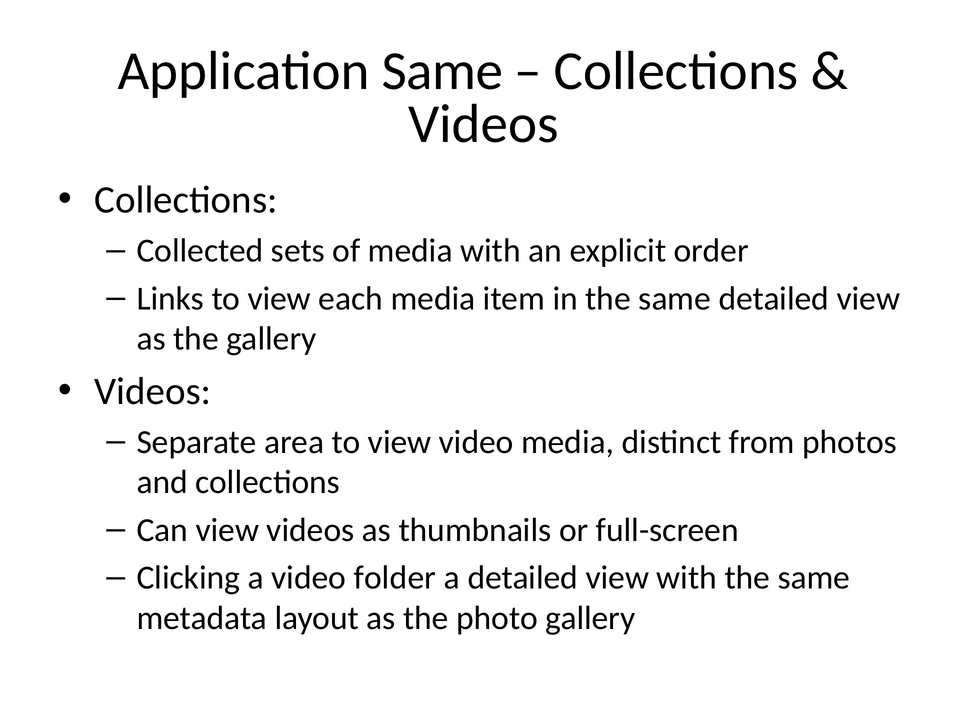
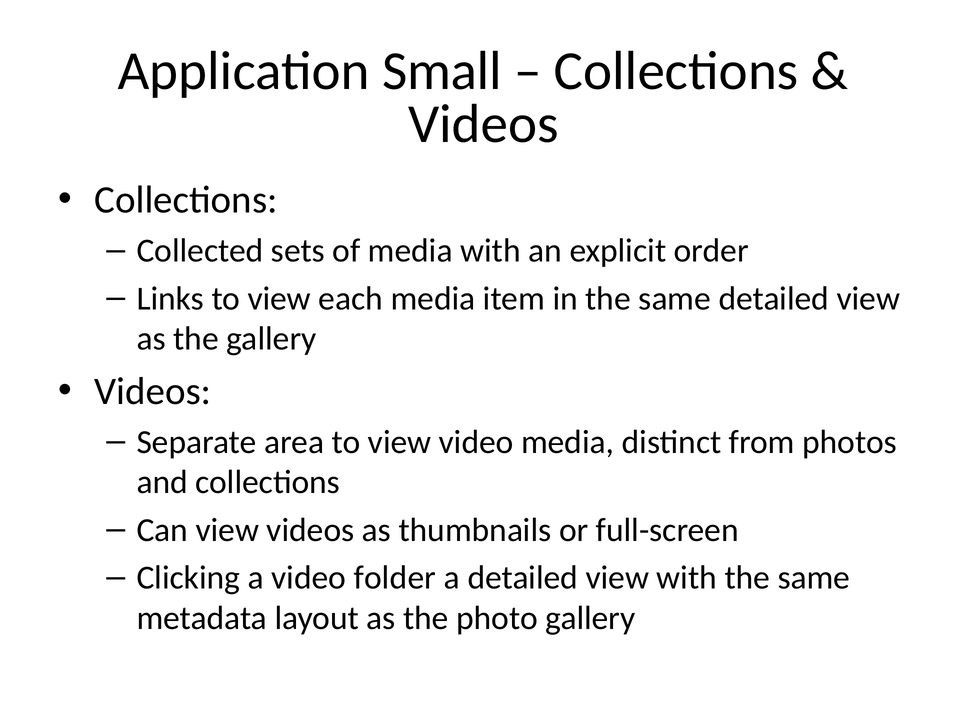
Application Same: Same -> Small (442, 71)
